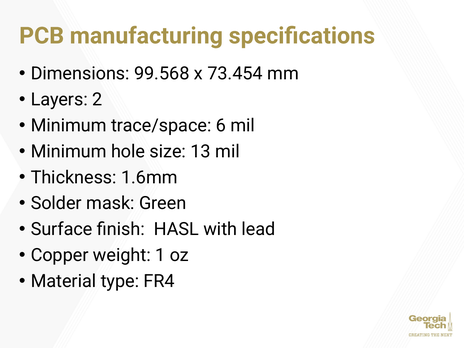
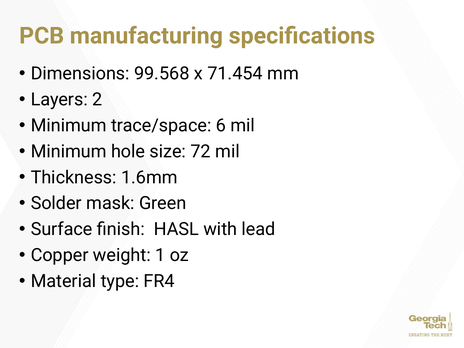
73.454: 73.454 -> 71.454 (235, 74)
13: 13 -> 72 (201, 151)
